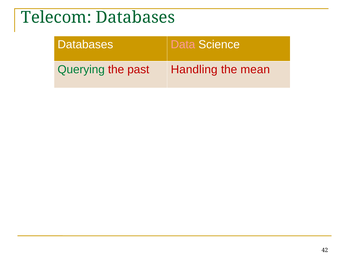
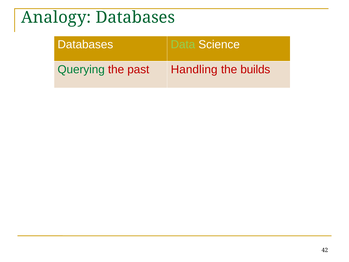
Telecom: Telecom -> Analogy (56, 17)
Data colour: pink -> light green (183, 44)
mean: mean -> builds (255, 70)
